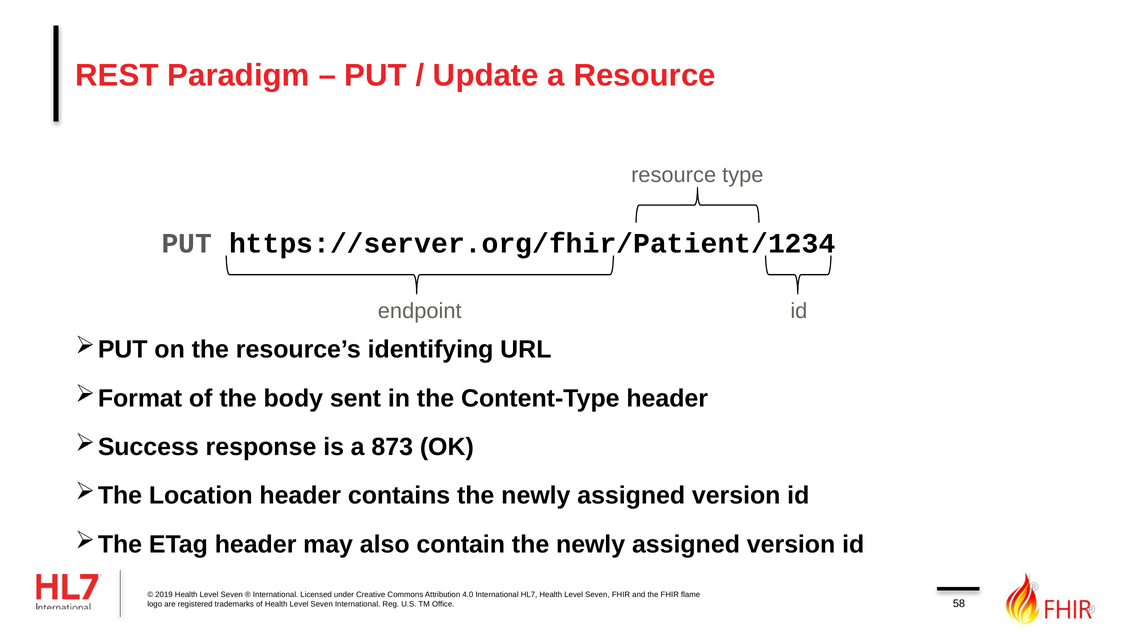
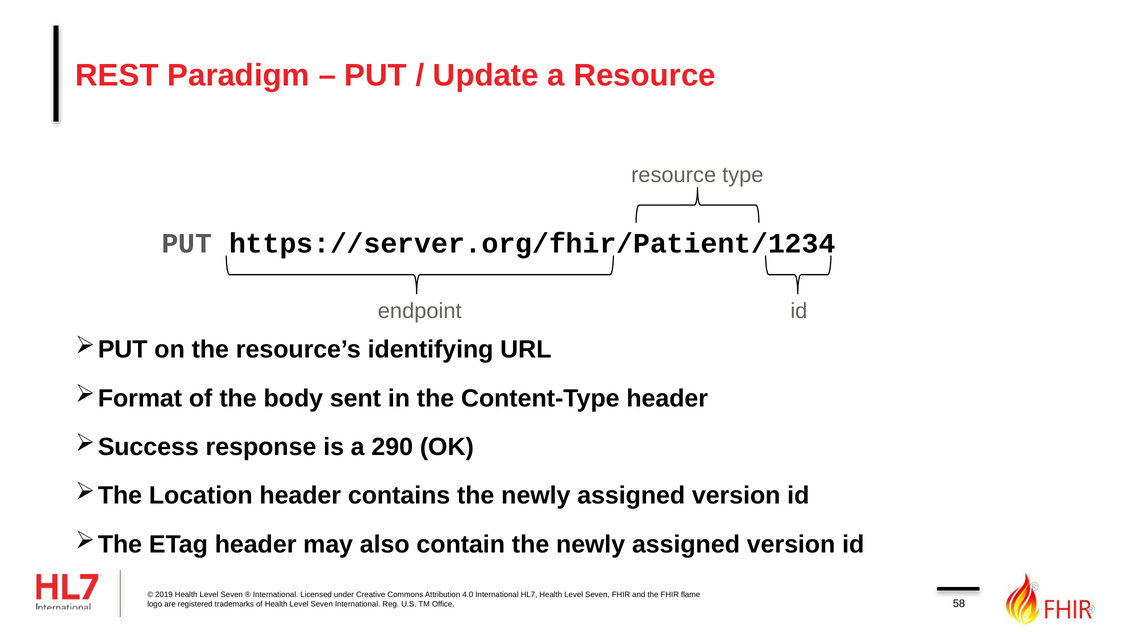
873: 873 -> 290 (392, 447)
